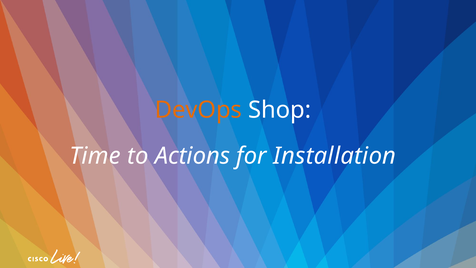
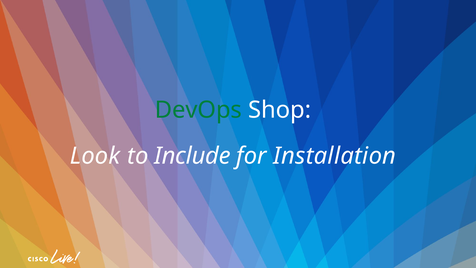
DevOps colour: orange -> green (199, 110)
Time: Time -> Look (95, 156)
Actions: Actions -> Include (193, 156)
